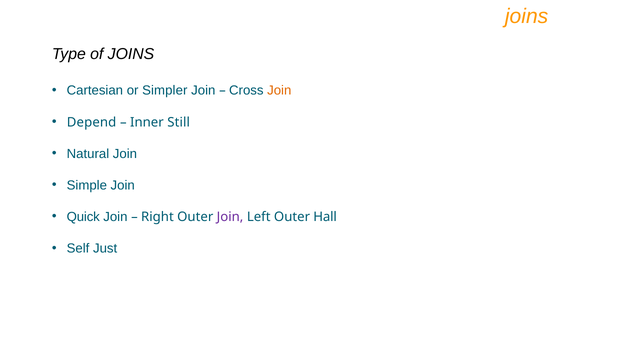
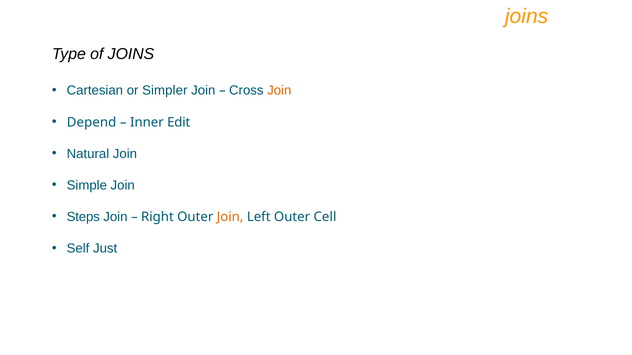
Still: Still -> Edit (179, 122)
Quick: Quick -> Steps (83, 217)
Join colour: purple -> orange (230, 217)
Hall: Hall -> Cell (325, 217)
